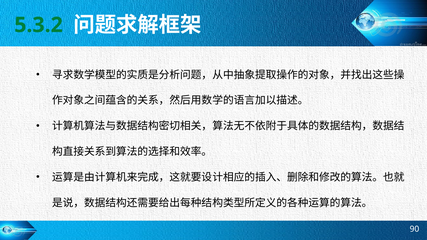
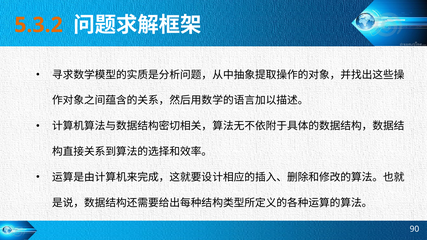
5.3.2 colour: green -> orange (39, 25)
